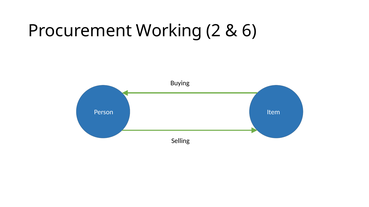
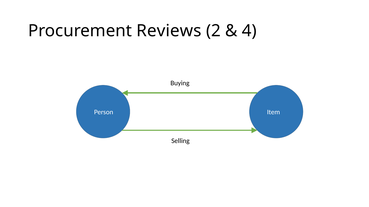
Working: Working -> Reviews (169, 31)
6: 6 -> 4 (249, 31)
